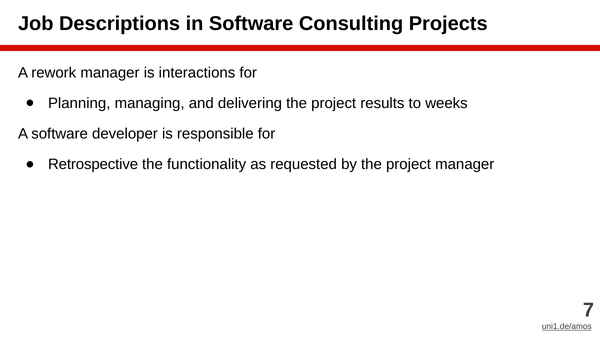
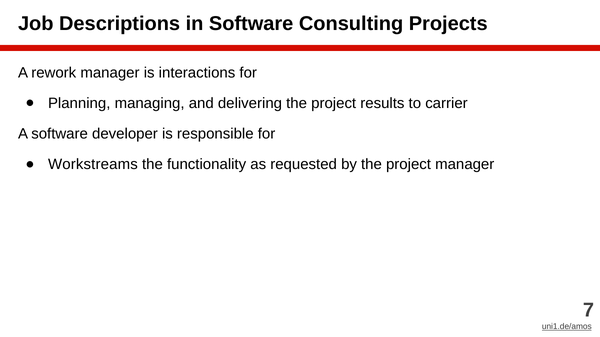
weeks: weeks -> carrier (446, 103)
Retrospective: Retrospective -> Workstreams (93, 165)
